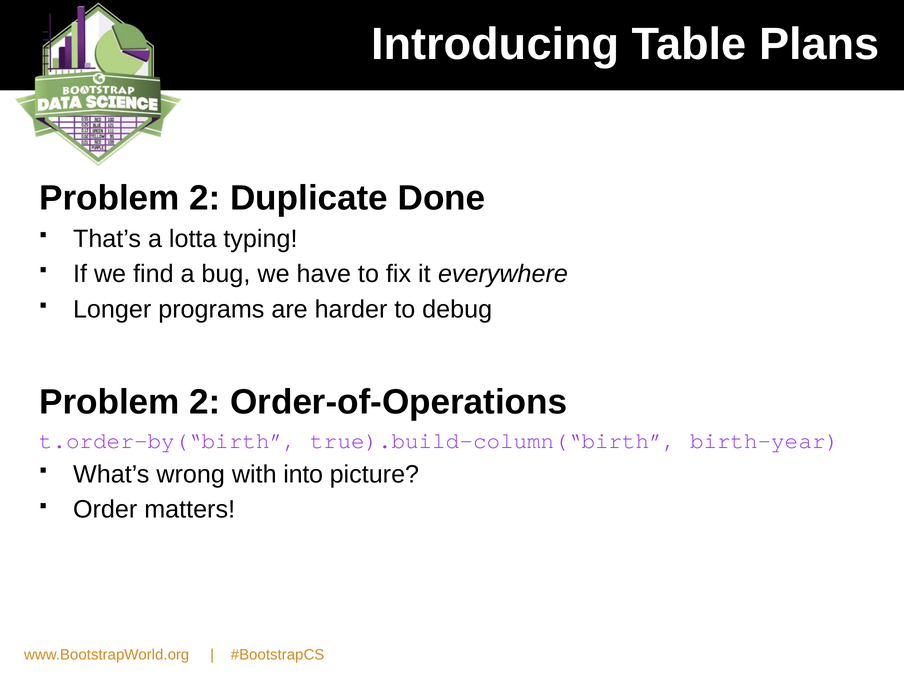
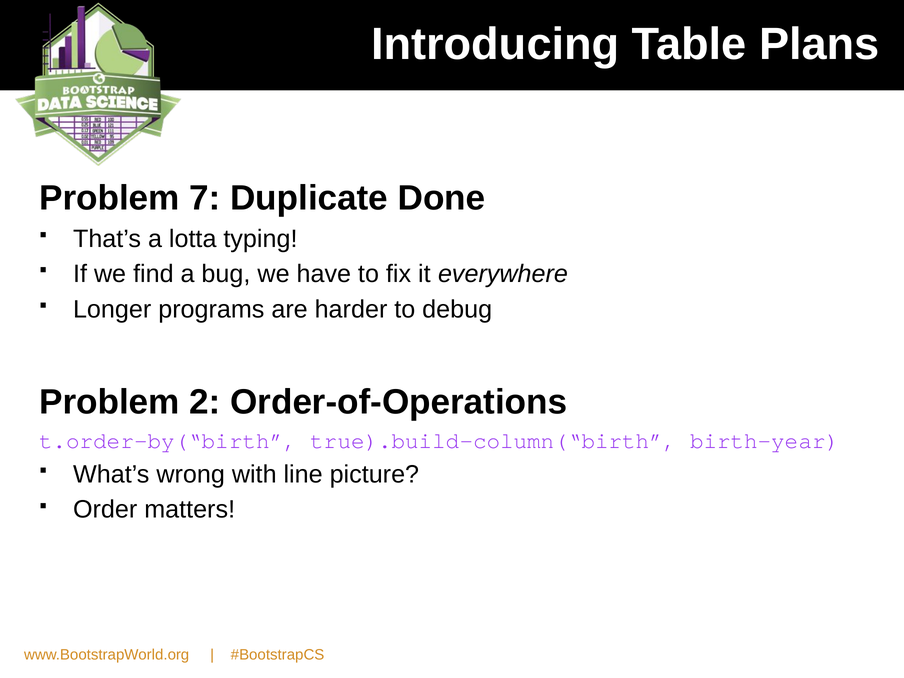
2: 2 -> 7 (205, 198)
into: into -> line (303, 475)
